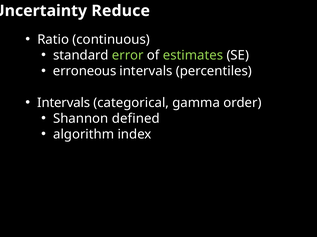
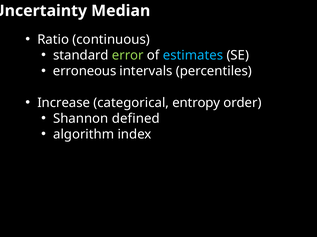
Reduce: Reduce -> Median (121, 11)
estimates colour: light green -> light blue (193, 55)
Intervals: Intervals -> Increase (64, 103)
gamma: gamma -> entropy (196, 103)
